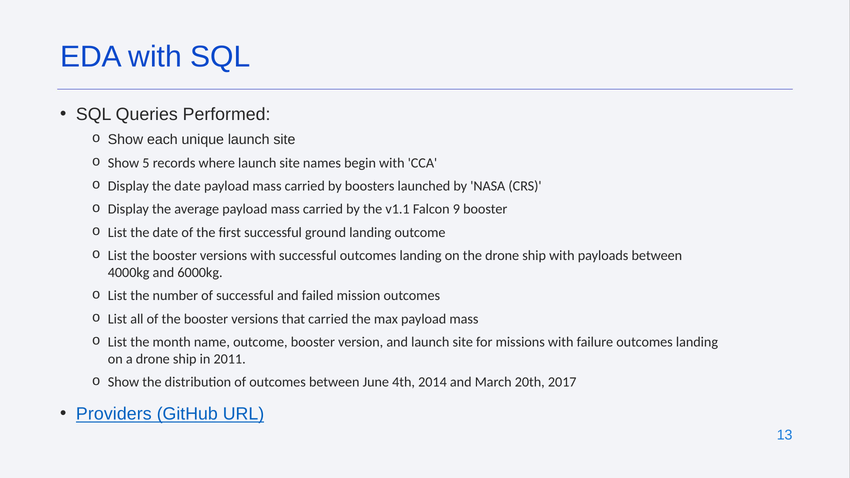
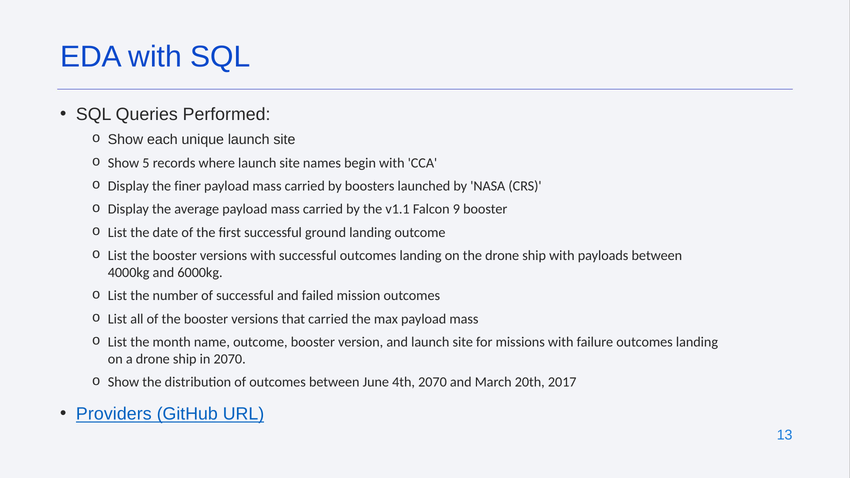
Display the date: date -> finer (188, 186)
in 2011: 2011 -> 2070 (230, 359)
4th 2014: 2014 -> 2070 (432, 382)
